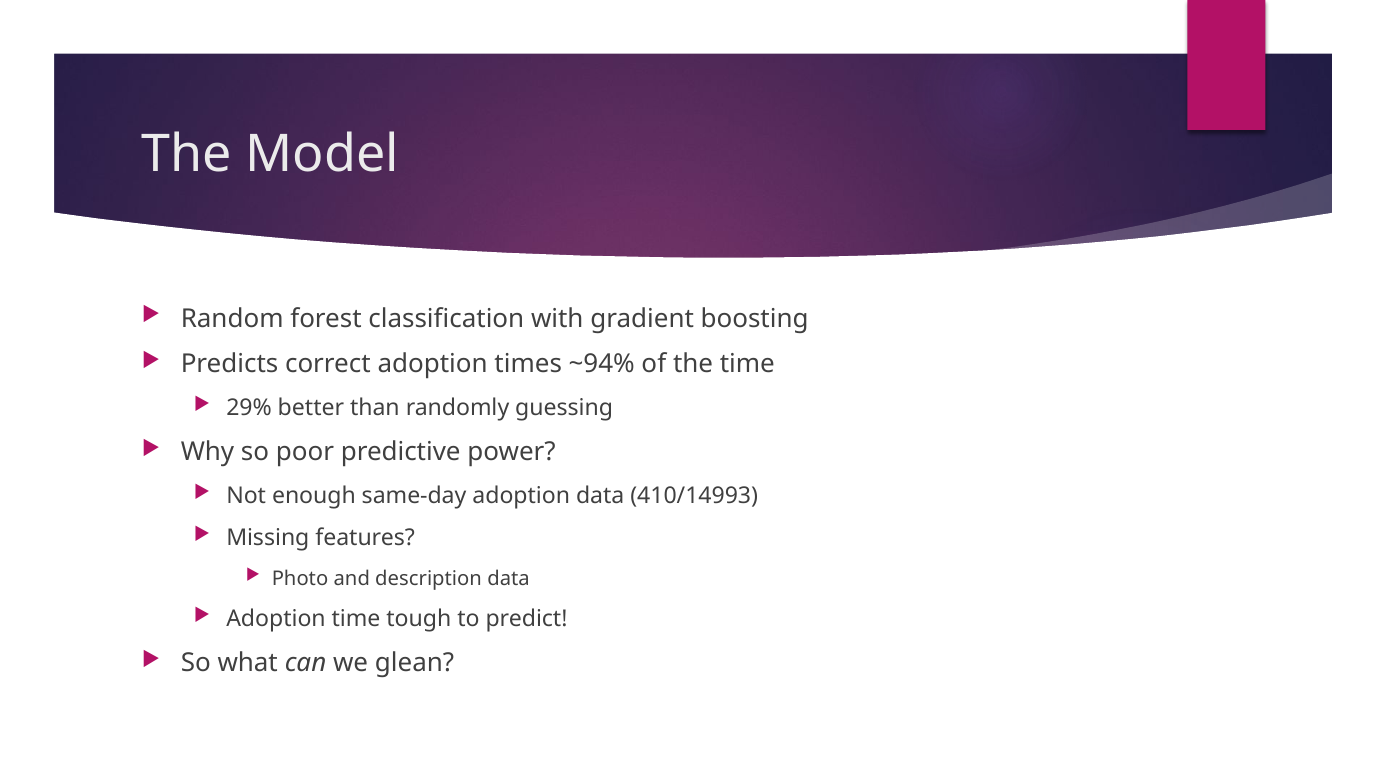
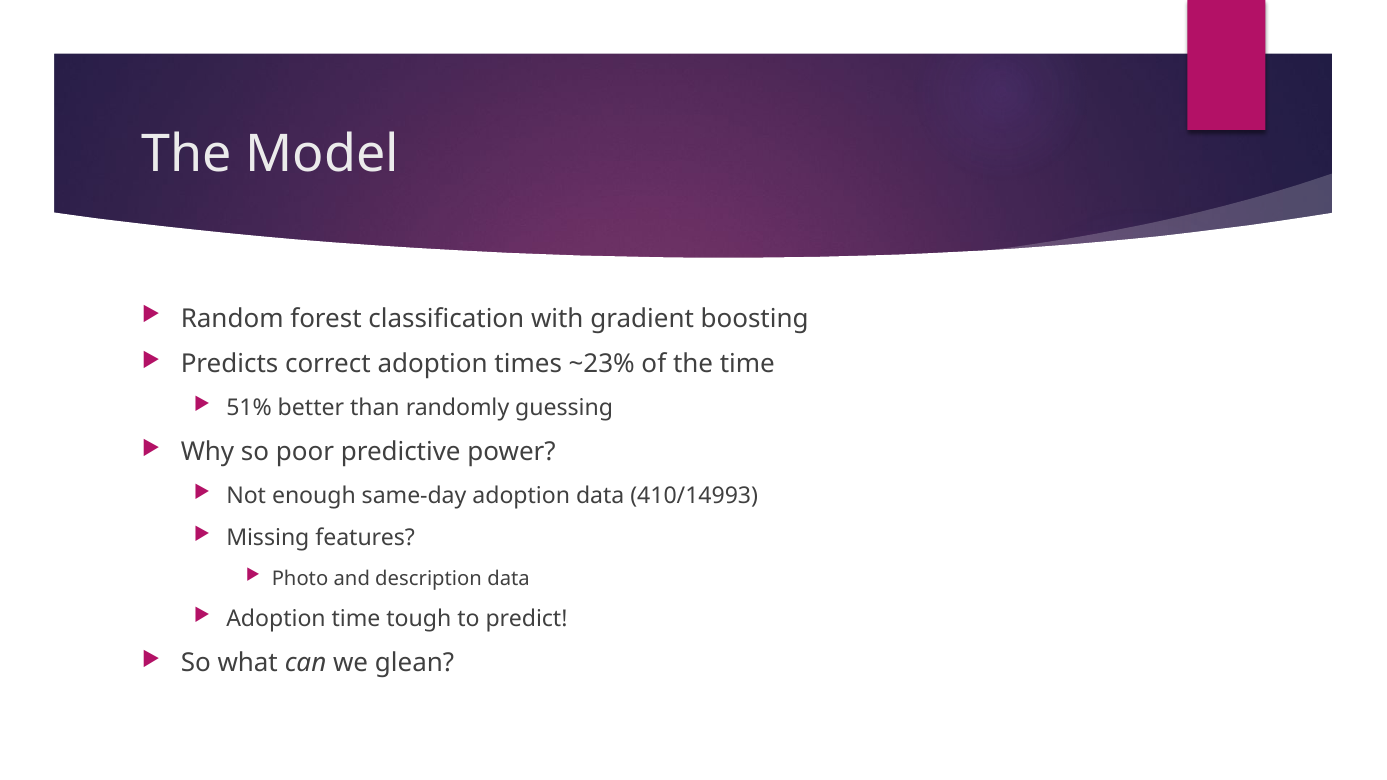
~94%: ~94% -> ~23% (602, 364)
29%: 29% -> 51% (249, 408)
